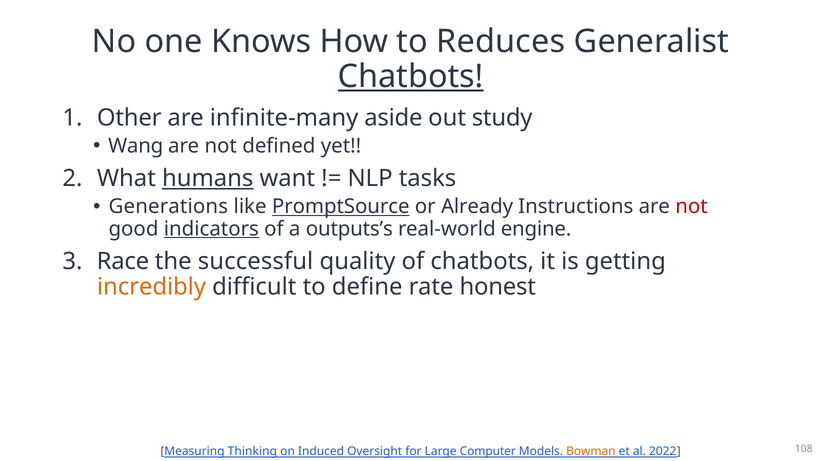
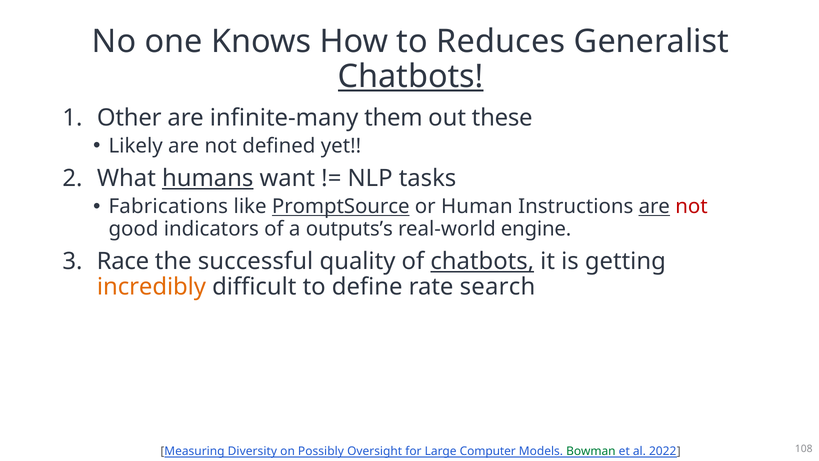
aside: aside -> them (393, 118)
study: study -> these (502, 118)
Wang: Wang -> Likely (136, 146)
Generations: Generations -> Fabrications (168, 207)
Already: Already -> Human (477, 207)
are underline: none -> present (654, 207)
indicators underline: present -> none (211, 229)
chatbots underline: none -> present (482, 261)
honest: honest -> search (497, 287)
Thinking: Thinking -> Diversity (252, 451)
Induced: Induced -> Possibly (321, 451)
Bowman colour: orange -> green (591, 451)
